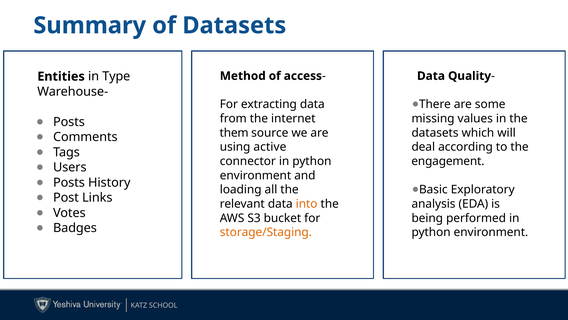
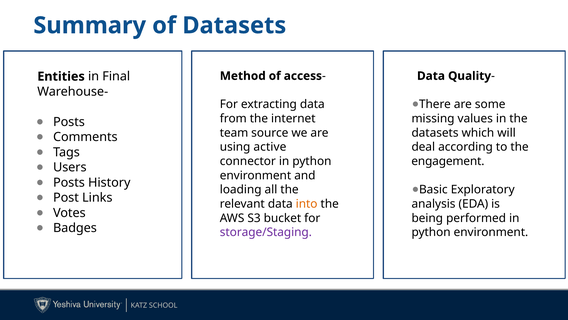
Type: Type -> Final (116, 76)
them: them -> team (234, 133)
storage/Staging colour: orange -> purple (266, 232)
